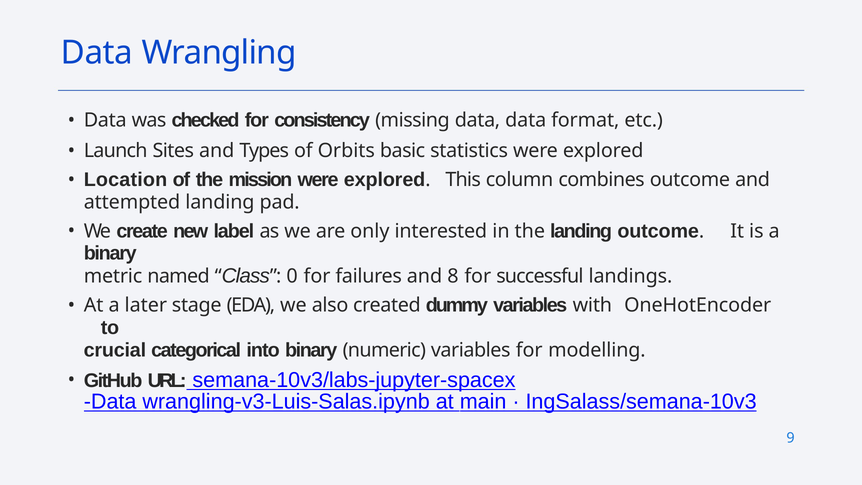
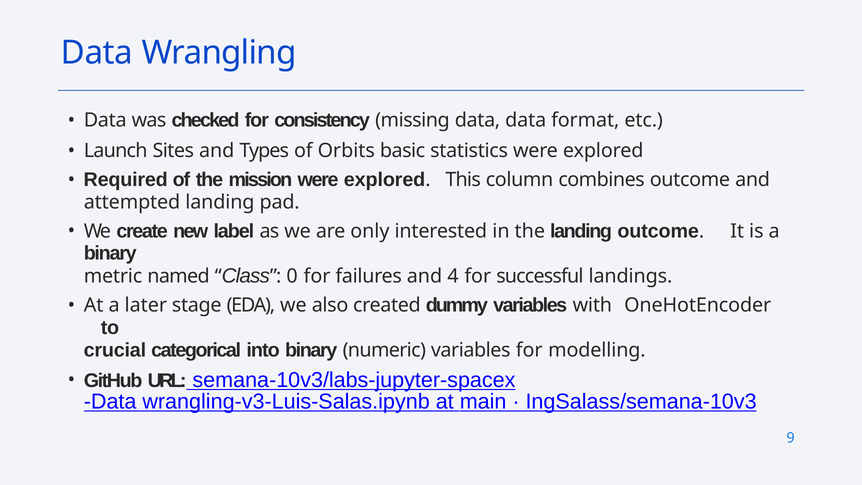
Location: Location -> Required (126, 180)
8: 8 -> 4 (453, 276)
